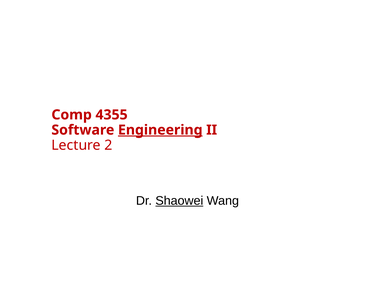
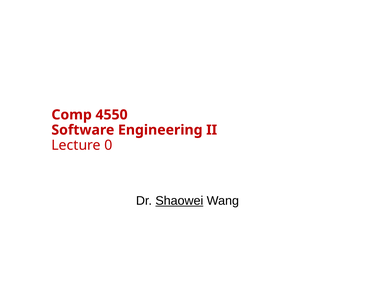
4355: 4355 -> 4550 (112, 115)
Engineering underline: present -> none (160, 130)
2: 2 -> 0 (108, 145)
